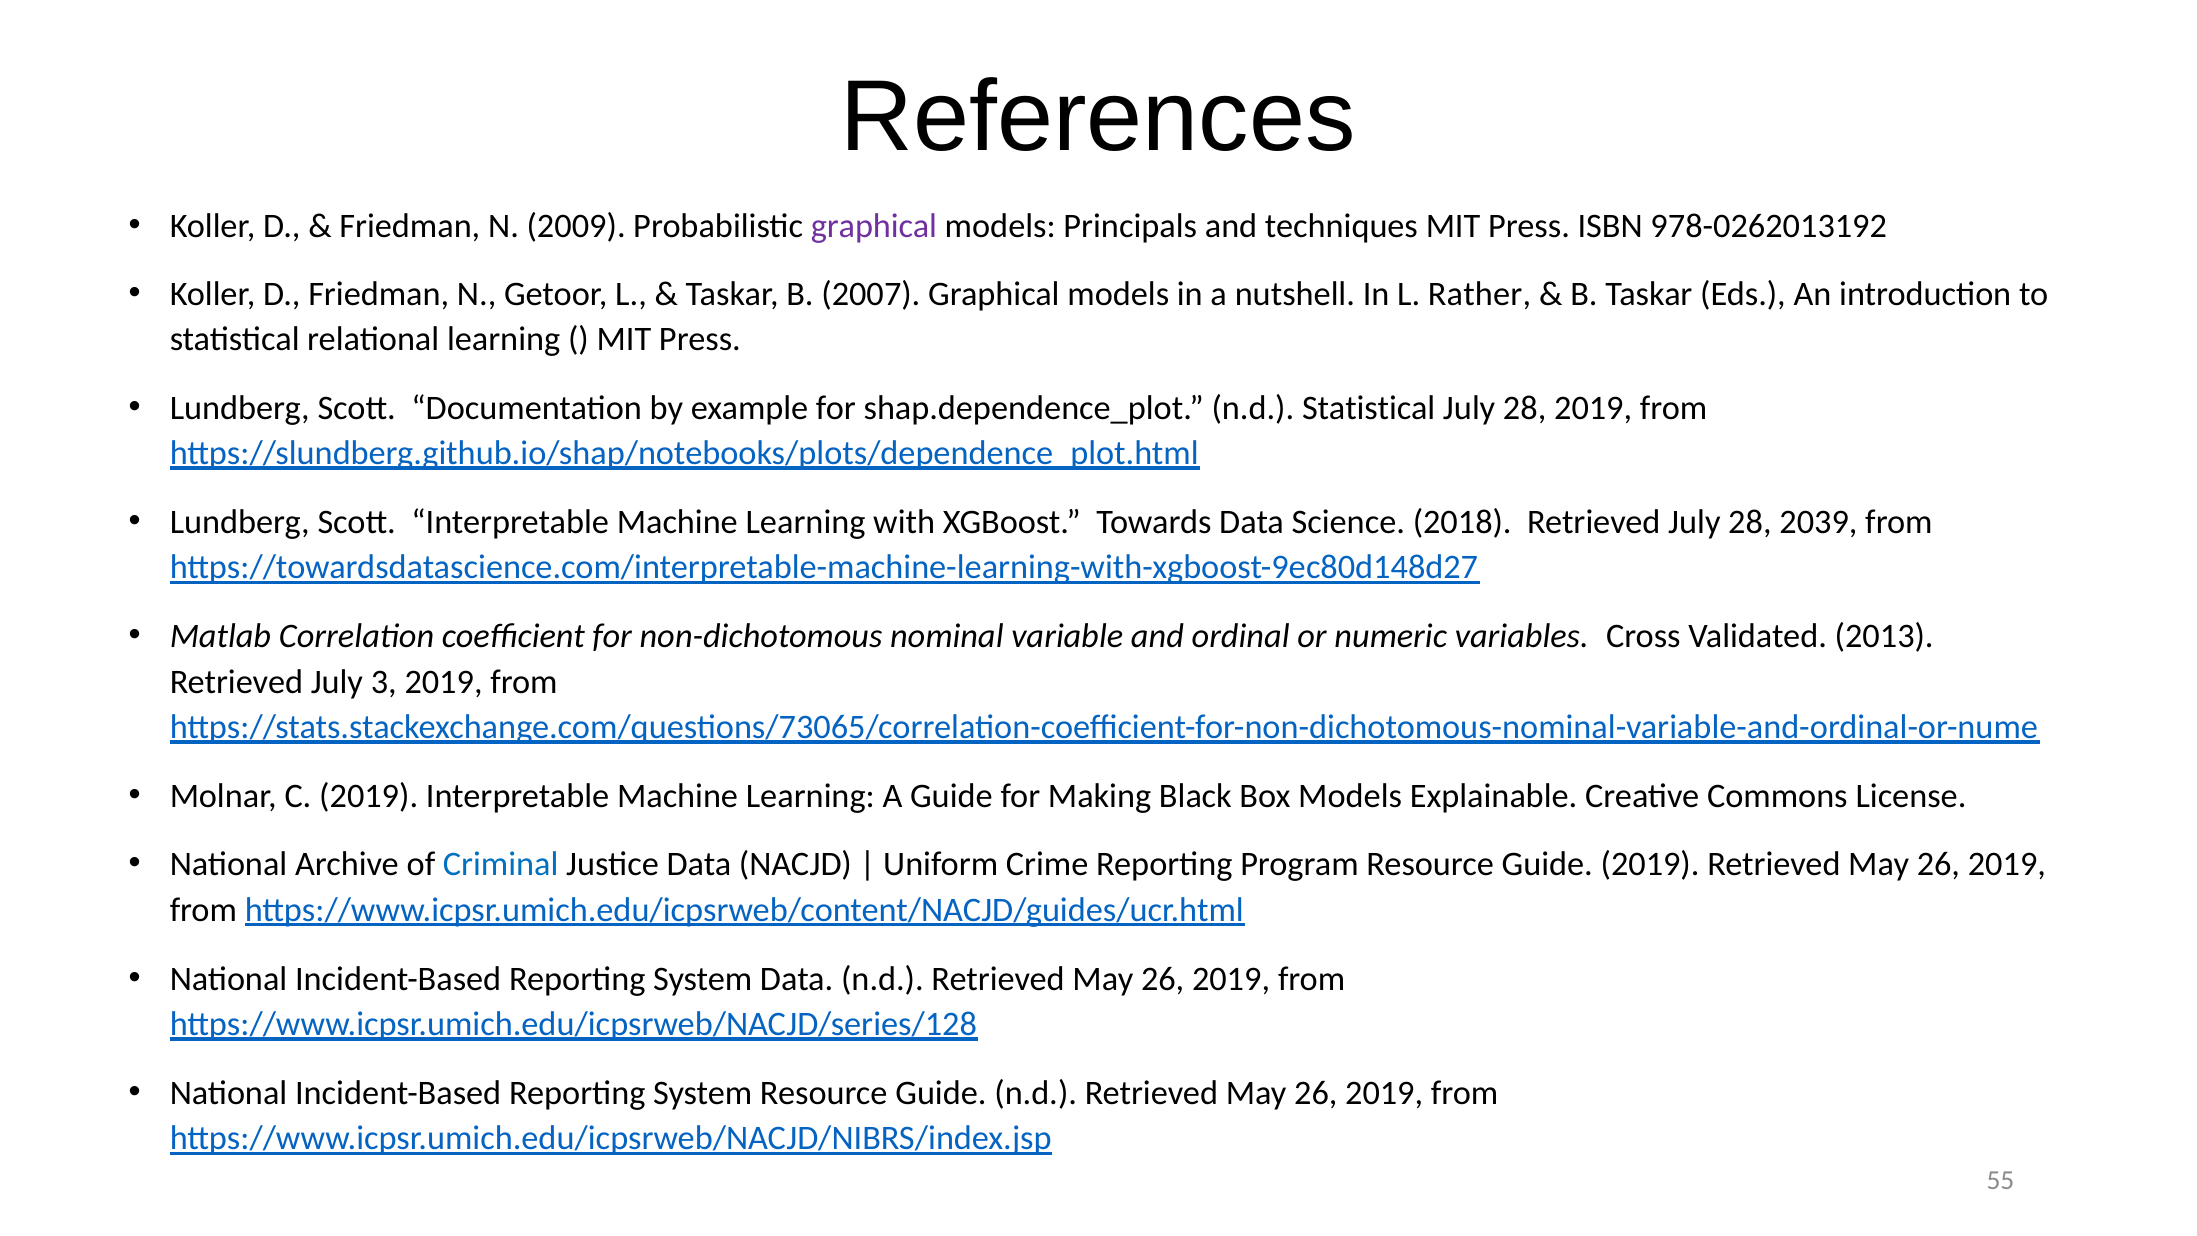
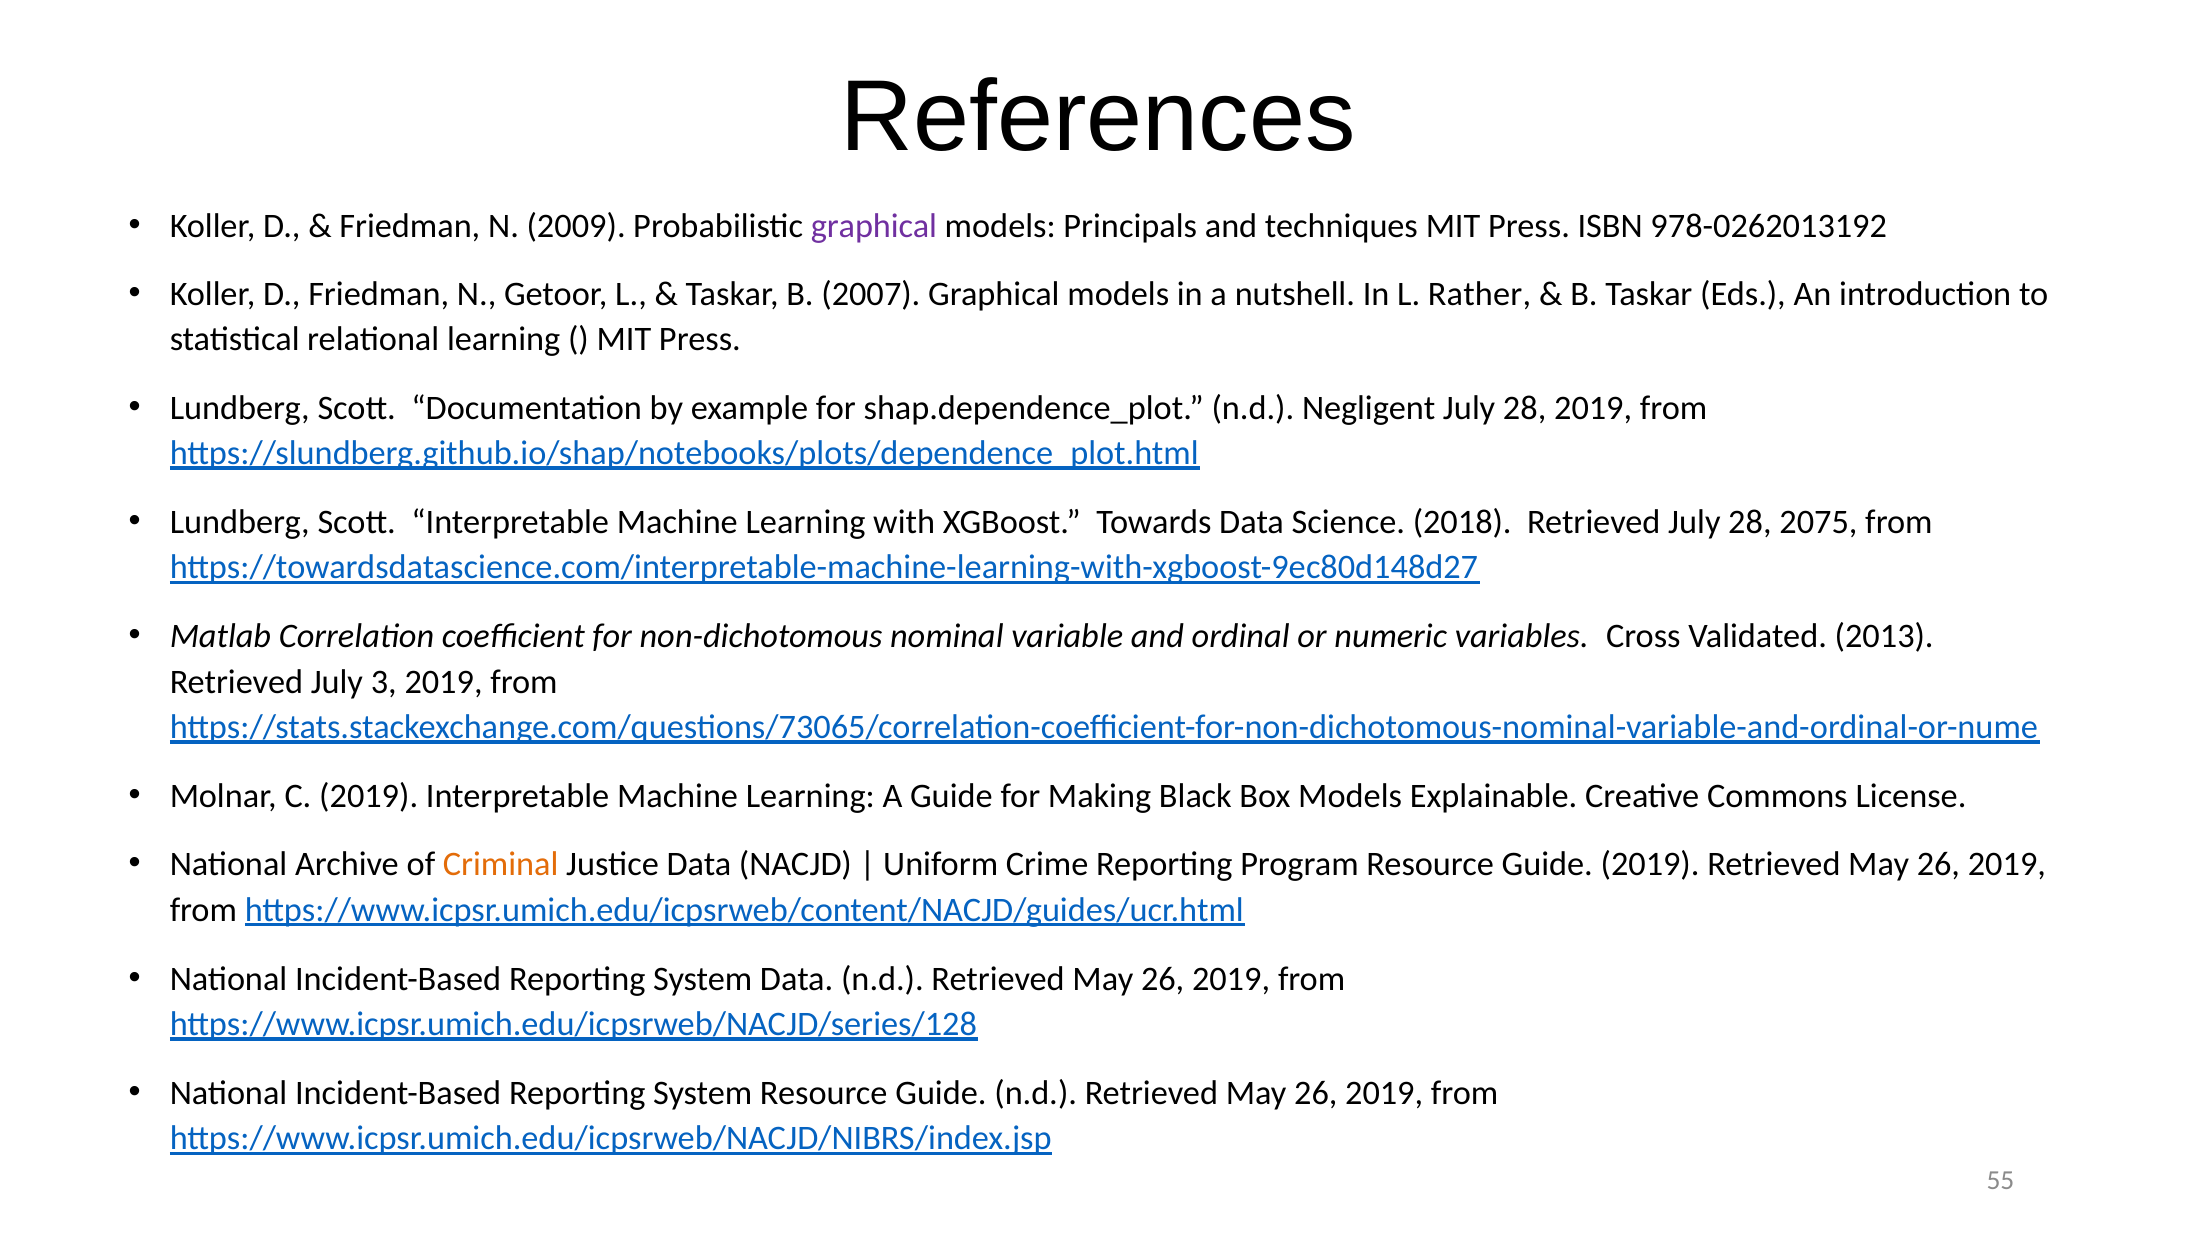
n.d Statistical: Statistical -> Negligent (1369, 408)
2039: 2039 -> 2075 (1818, 522)
Criminal colour: blue -> orange (501, 864)
